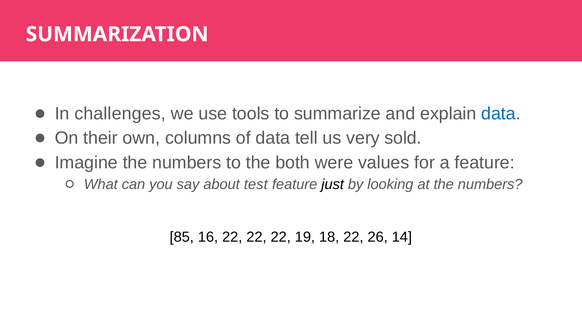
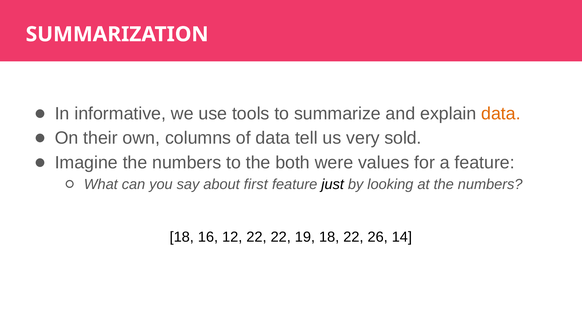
challenges: challenges -> informative (120, 114)
data colour: blue -> orange (501, 114)
test: test -> first (256, 184)
85: 85 -> 18 (182, 237)
16 22: 22 -> 12 (232, 237)
